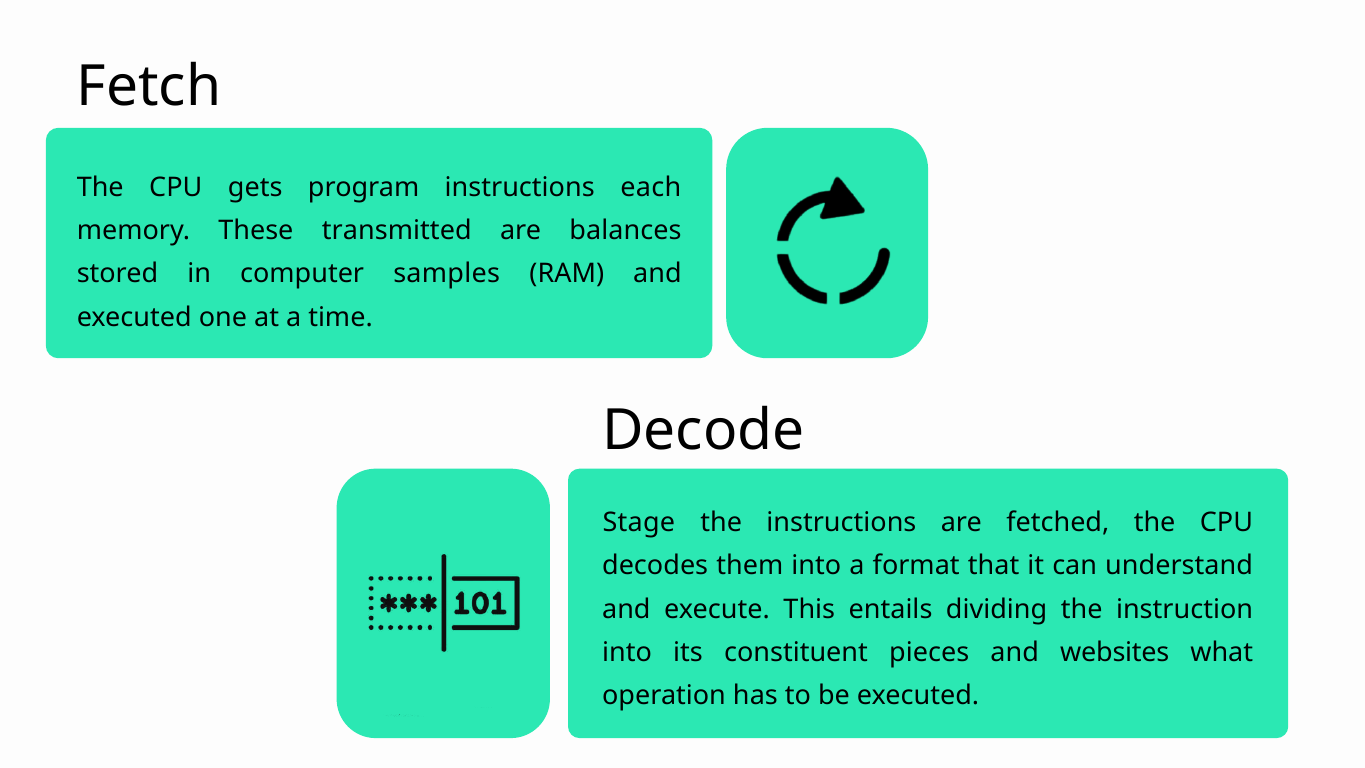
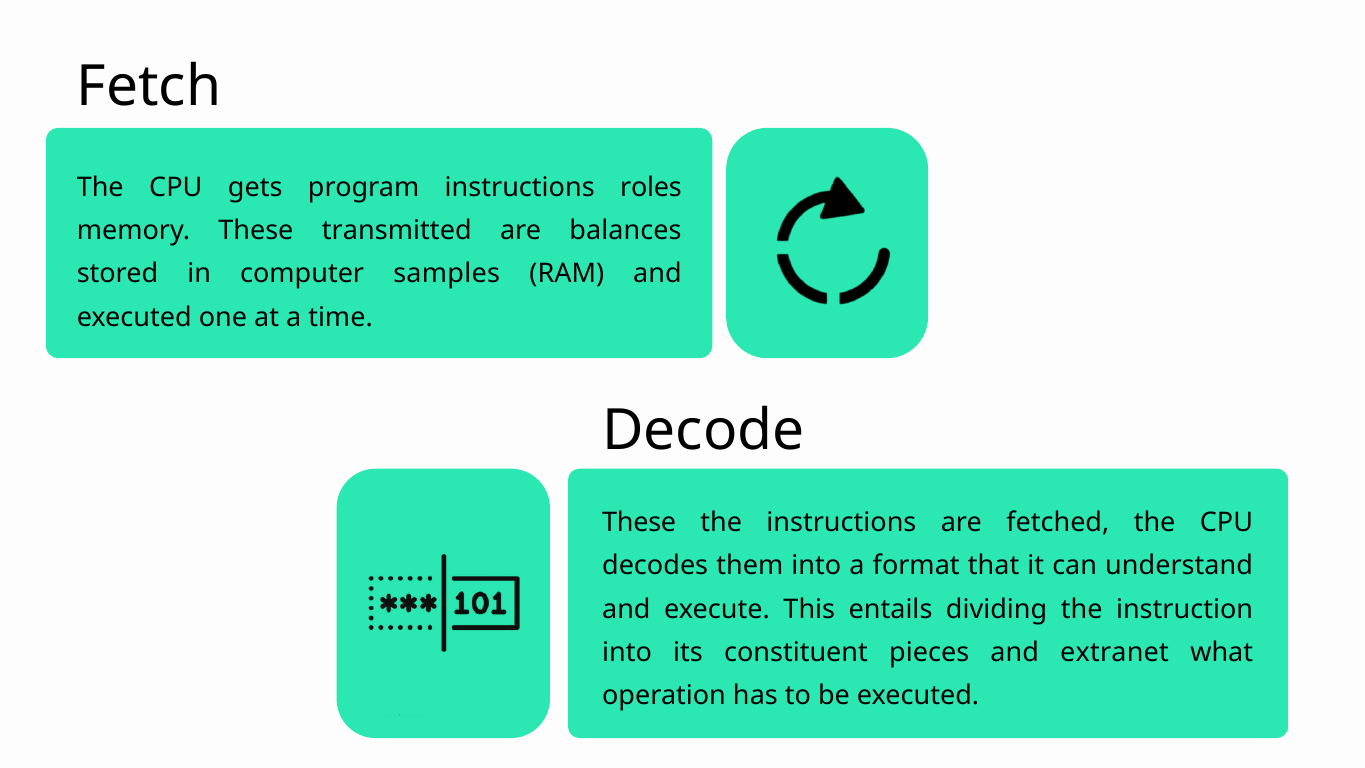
each: each -> roles (651, 187)
Stage: Stage -> These (639, 522)
websites: websites -> extranet (1115, 653)
